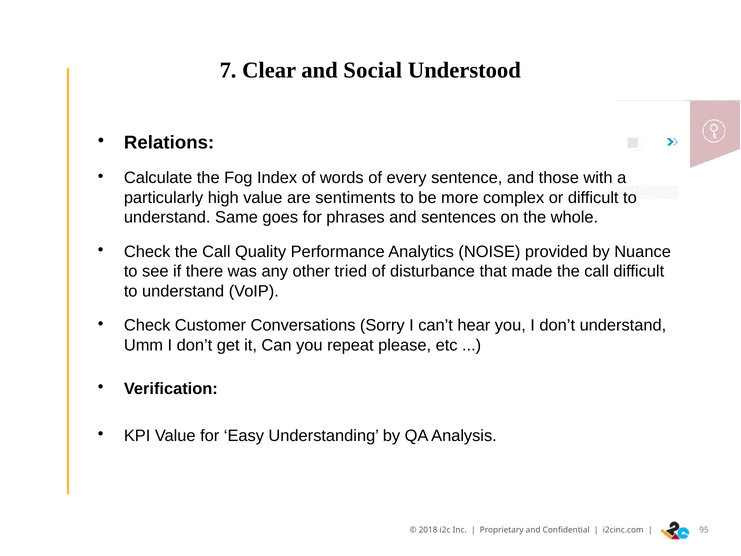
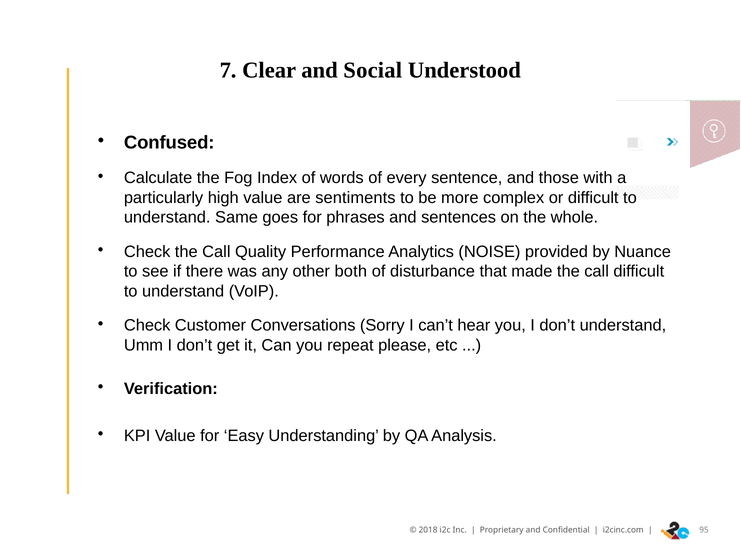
Relations: Relations -> Confused (169, 142)
tried: tried -> both (351, 271)
